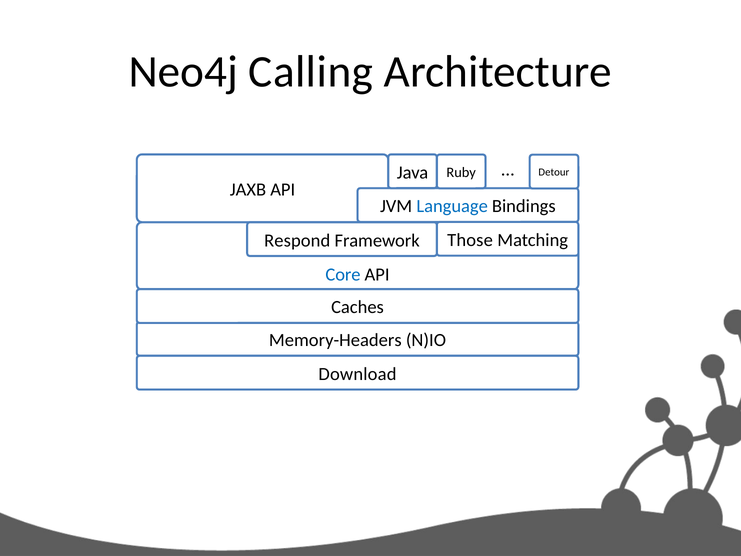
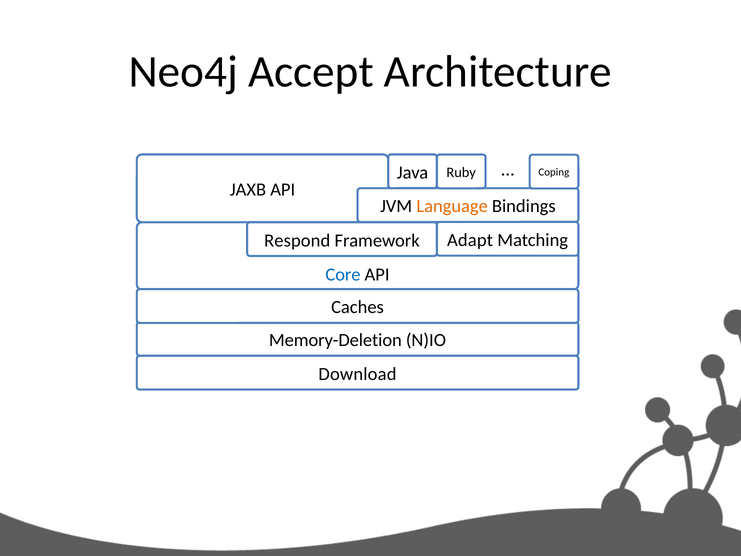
Calling: Calling -> Accept (311, 72)
Detour: Detour -> Coping (554, 172)
Language colour: blue -> orange (452, 206)
Those: Those -> Adapt (470, 240)
Memory-Headers: Memory-Headers -> Memory-Deletion (335, 340)
